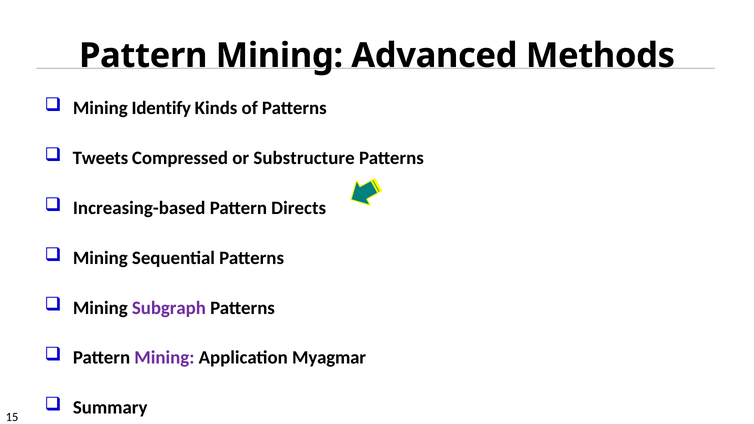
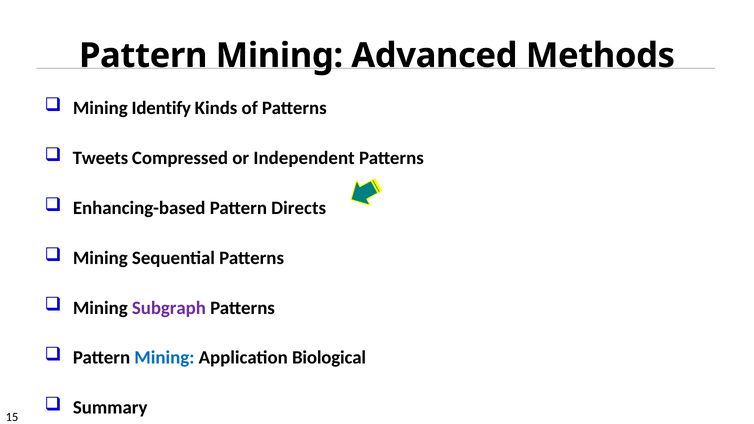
Substructure: Substructure -> Independent (304, 158)
Increasing-based: Increasing-based -> Enhancing-based (139, 208)
Mining colour: purple -> blue (164, 358)
Myagmar: Myagmar -> Biological (329, 358)
